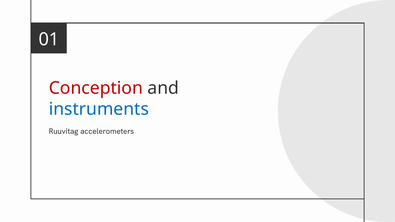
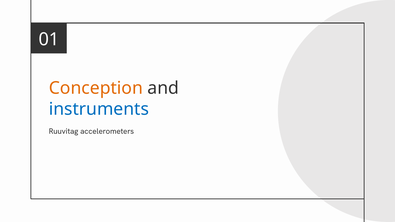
Conception colour: red -> orange (96, 88)
